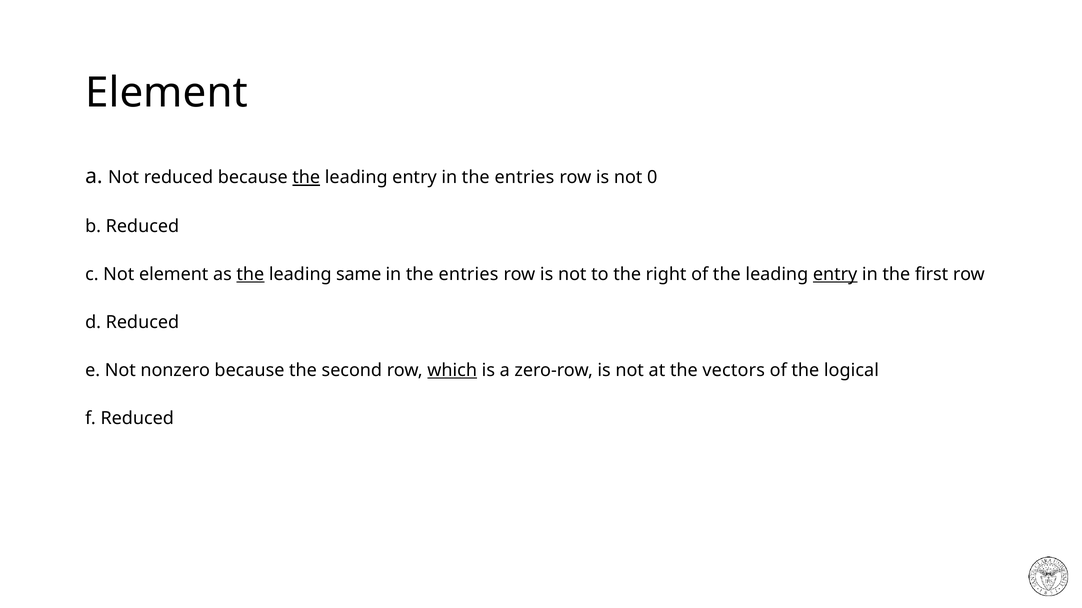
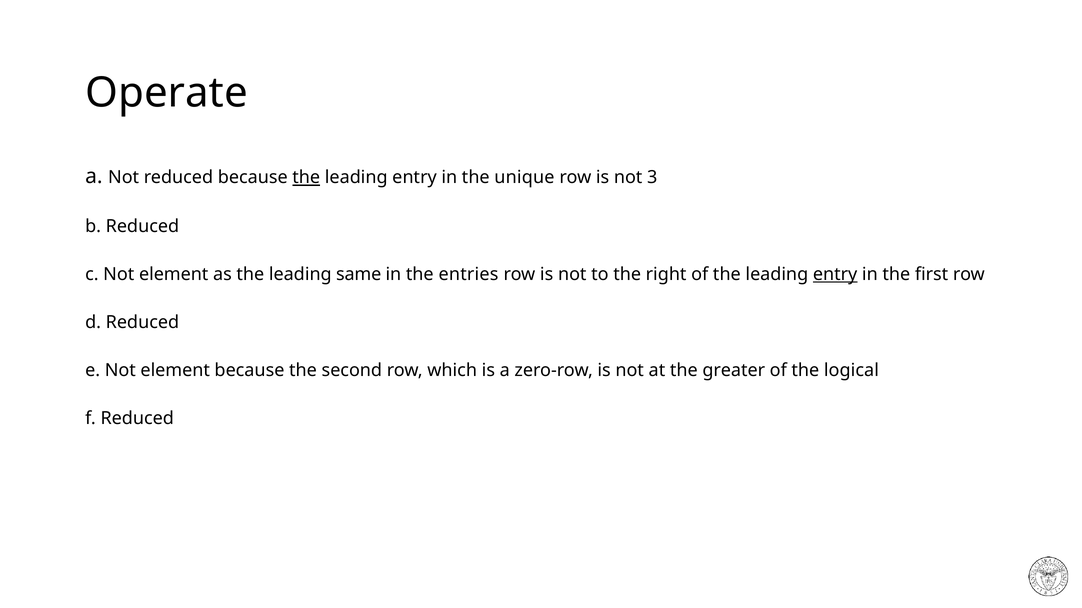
Element: Element -> Operate (167, 93)
entry in the entries: entries -> unique (524, 178)
0: 0 -> 3 (652, 178)
the underline: present -> none (250, 274)
e Not nonzero: nonzero -> element (175, 371)
which underline: present -> none (452, 371)
vectors: vectors -> greater (734, 371)
